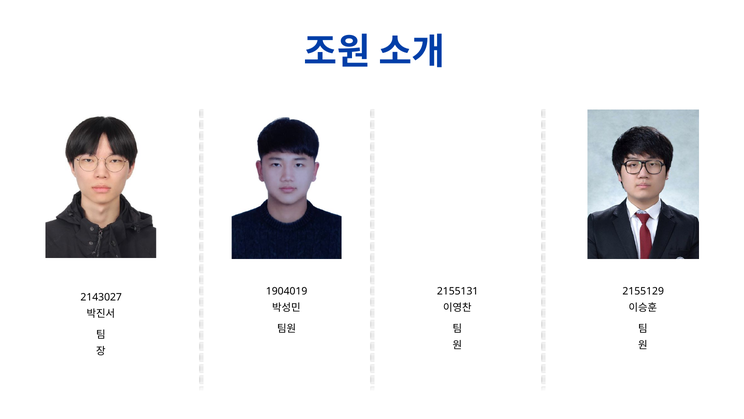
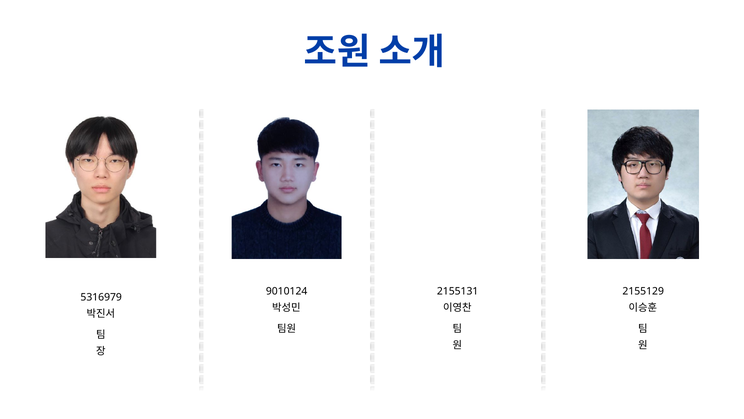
1904019: 1904019 -> 9010124 (287, 291)
2143027: 2143027 -> 5316979 (101, 297)
